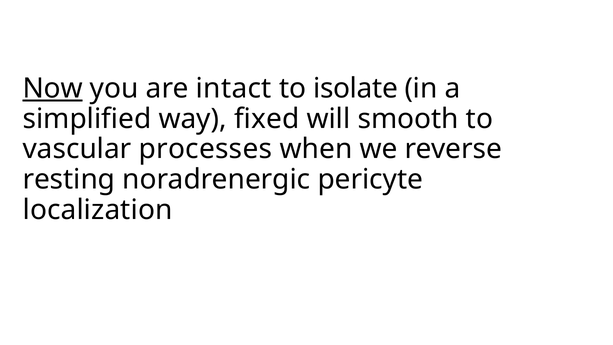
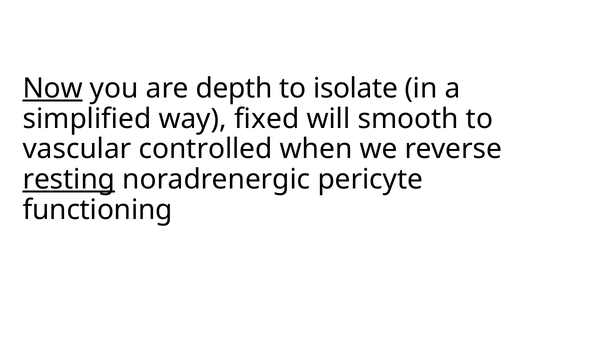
intact: intact -> depth (234, 88)
processes: processes -> controlled (206, 149)
resting underline: none -> present (69, 179)
localization: localization -> functioning (98, 210)
